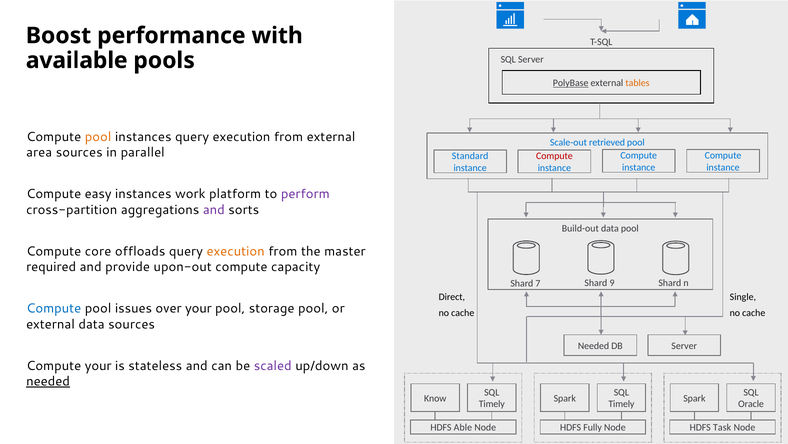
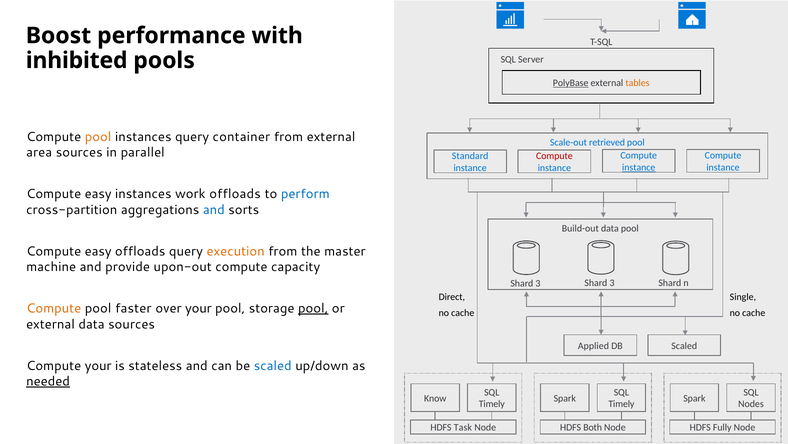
available: available -> inhibited (77, 60)
instances query execution: execution -> container (241, 137)
instance underline: none -> present (639, 167)
work platform: platform -> offloads (235, 194)
perform colour: purple -> blue (305, 194)
and colour: purple -> blue (214, 209)
core: core -> easy (98, 251)
required: required -> machine (51, 267)
9: 9 -> 3 (612, 283)
7: 7 -> 3 (538, 283)
Compute colour: blue -> orange (54, 308)
issues: issues -> faster (133, 308)
pool underline: none -> present (313, 308)
Needed: Needed -> Applied (593, 345)
DB Server: Server -> Scaled (684, 345)
scaled colour: purple -> blue (273, 365)
Oracle: Oracle -> Nodes (751, 404)
Able: Able -> Task (463, 427)
Fully: Fully -> Both (593, 427)
Task: Task -> Fully (722, 427)
